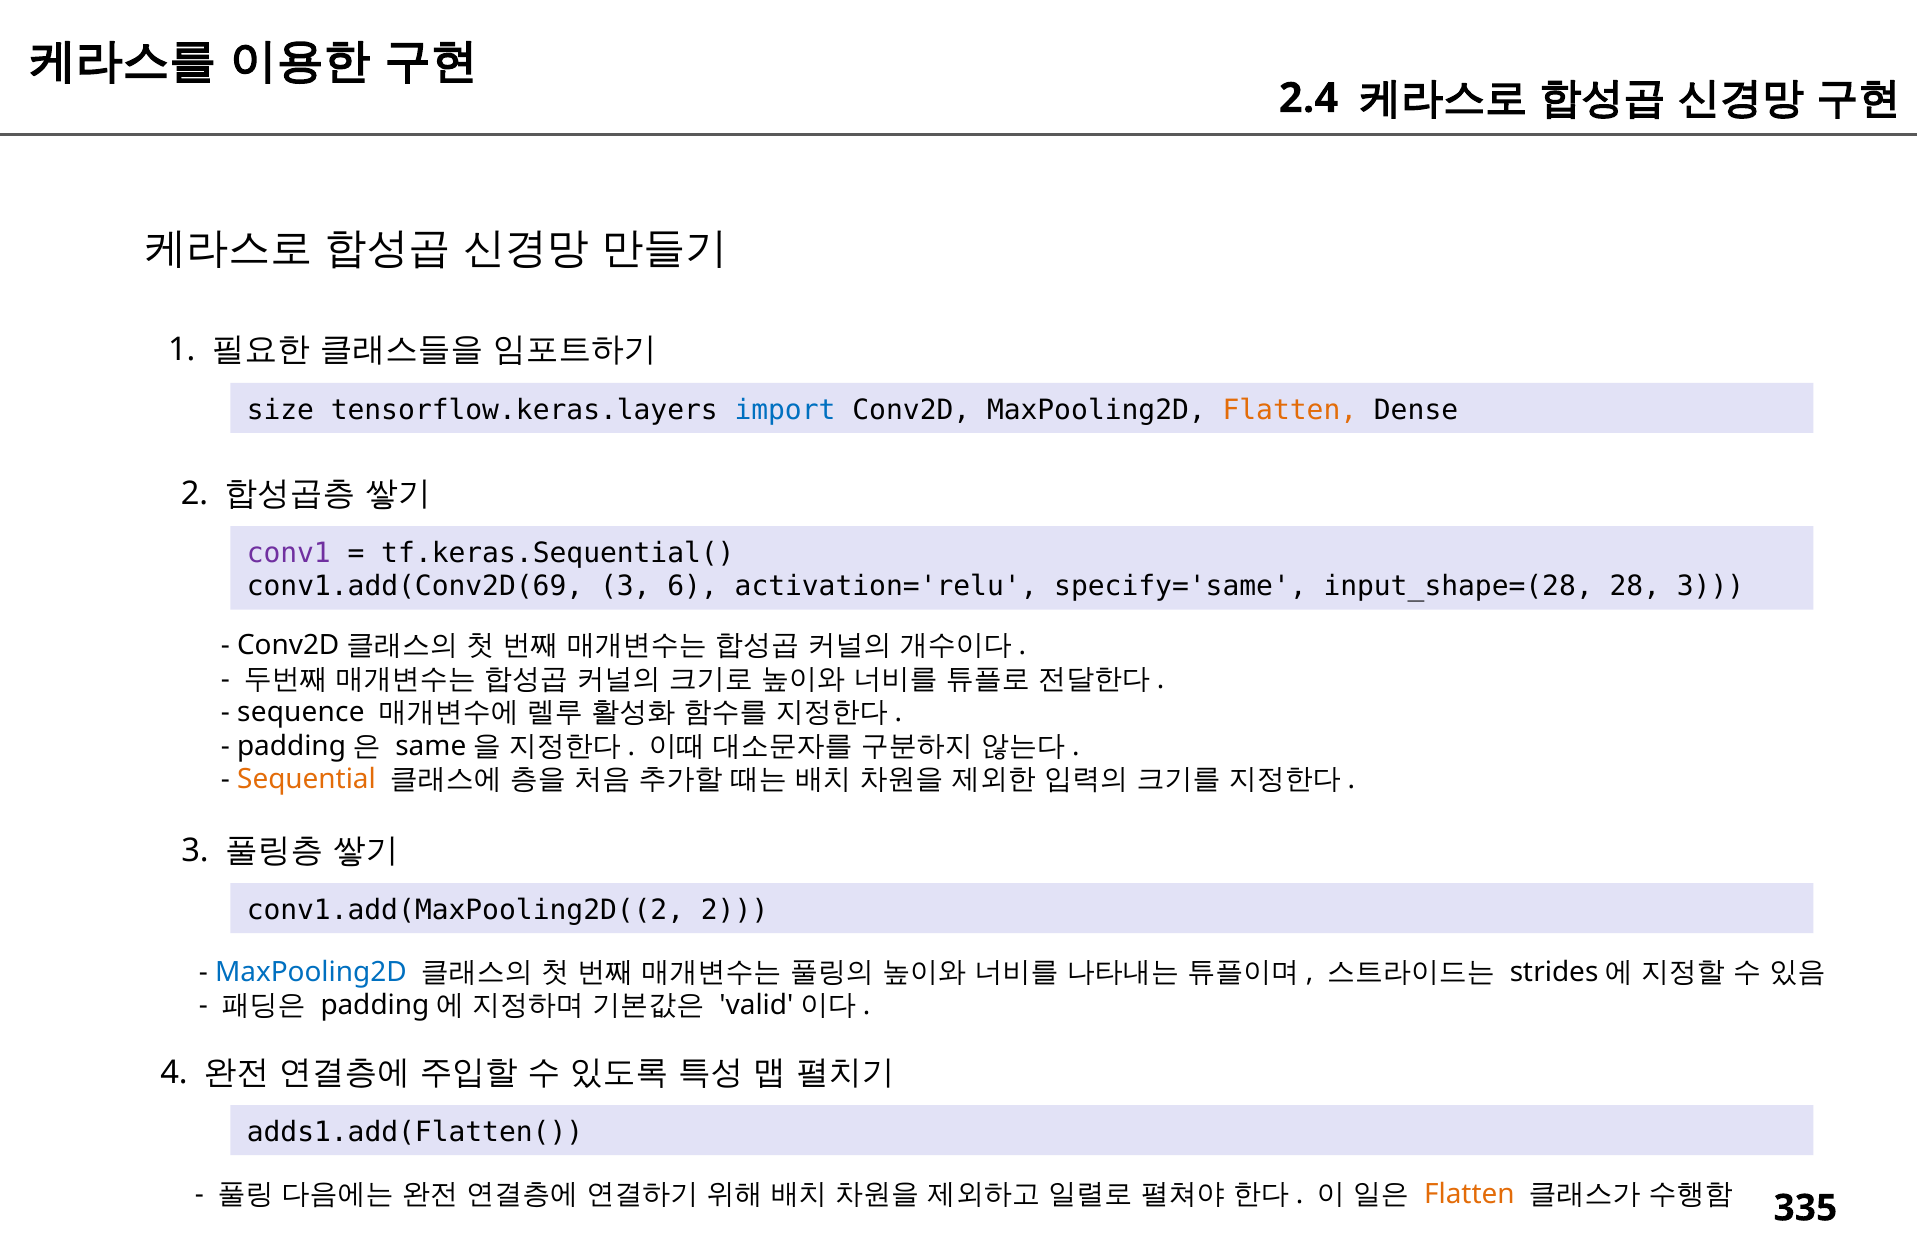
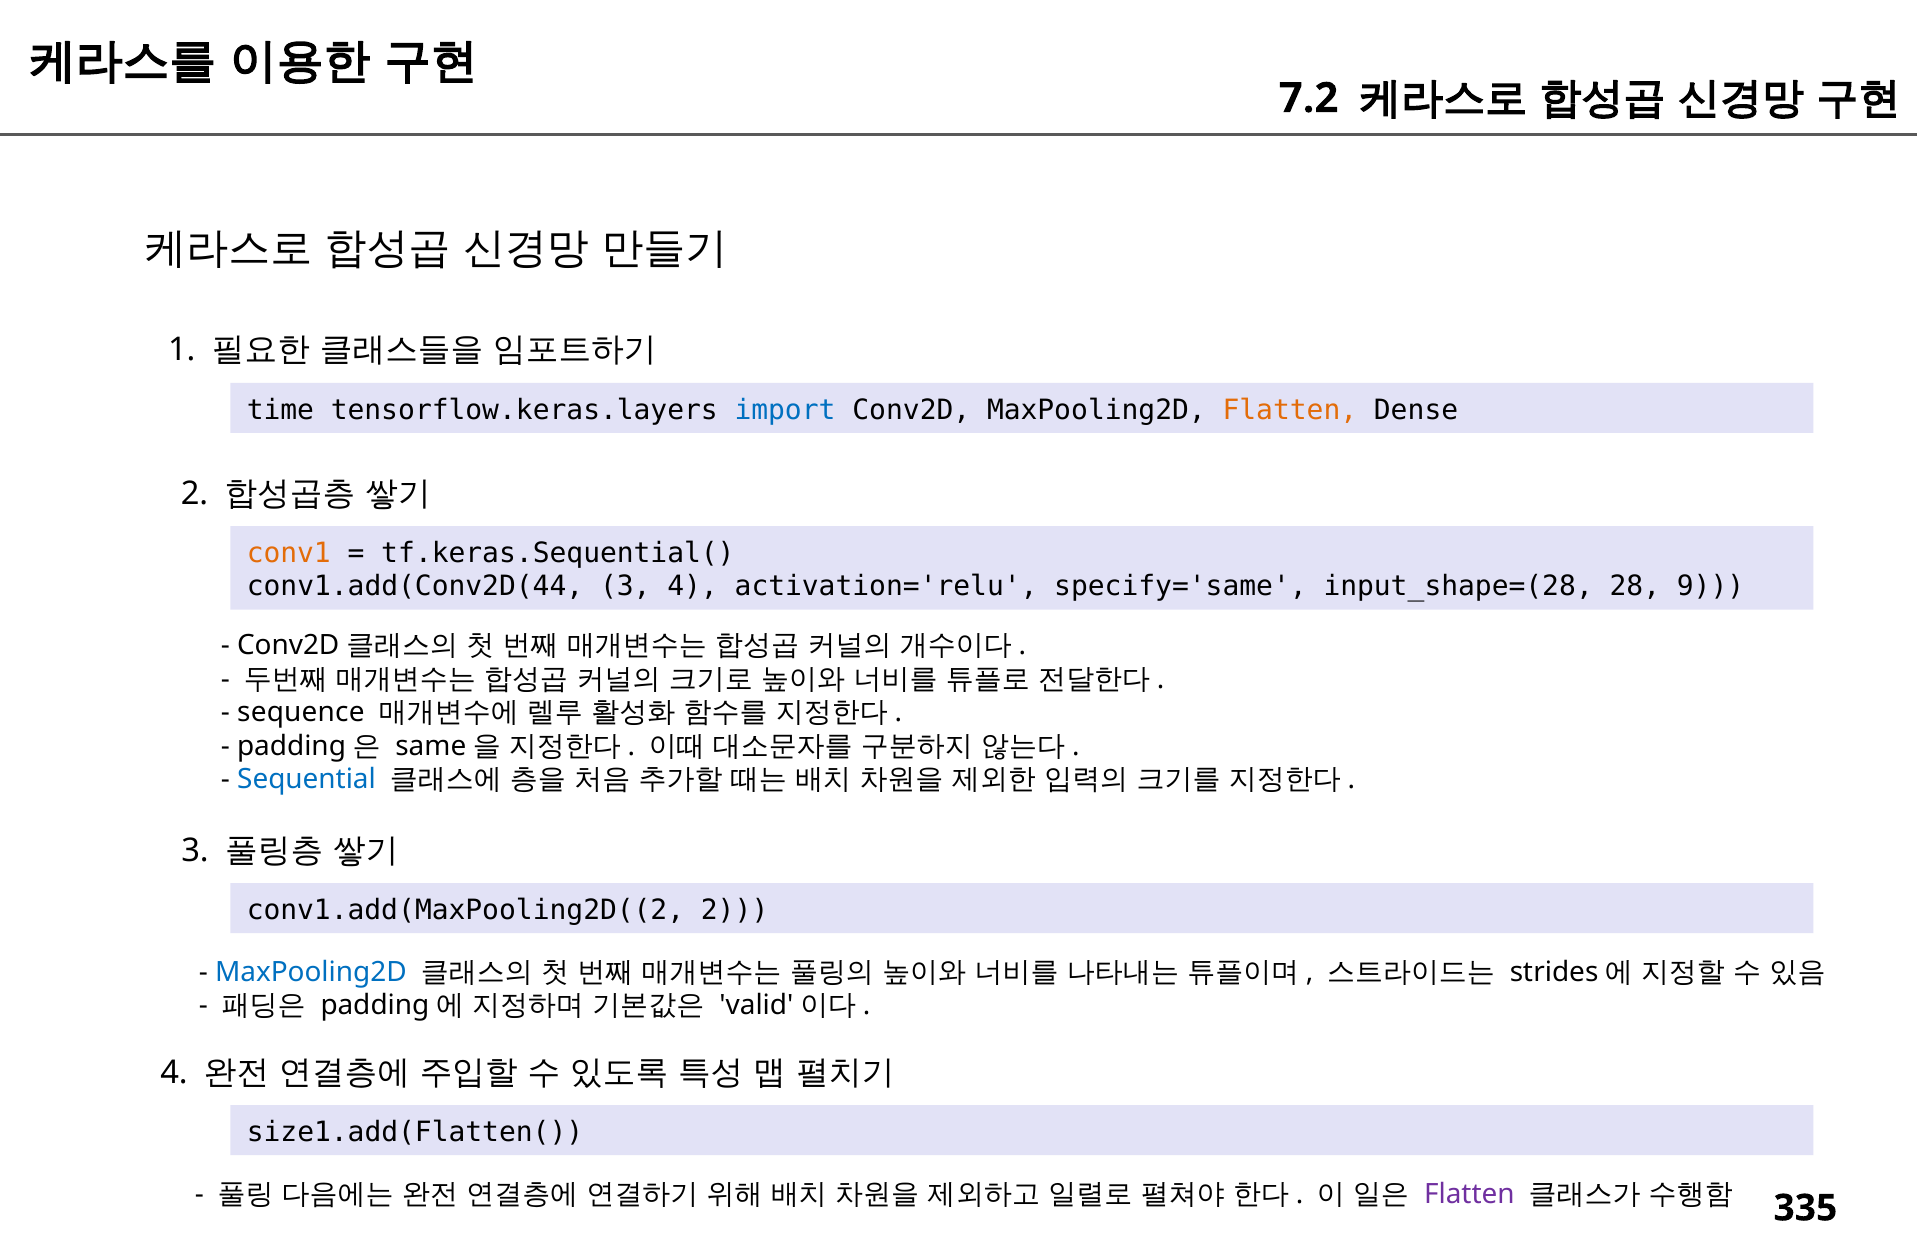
2.4: 2.4 -> 7.2 (1309, 98)
size: size -> time (280, 410)
conv1 colour: purple -> orange (289, 553)
conv1.add(Conv2D(69: conv1.add(Conv2D(69 -> conv1.add(Conv2D(44 (415, 587)
3 6: 6 -> 4 (693, 587)
28 3: 3 -> 9 (1711, 587)
Sequential colour: orange -> blue (307, 780)
adds1.add(Flatten(: adds1.add(Flatten( -> size1.add(Flatten( (415, 1132)
Flatten colour: orange -> purple (1469, 1194)
